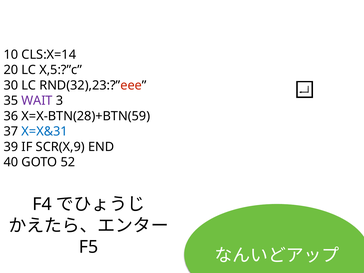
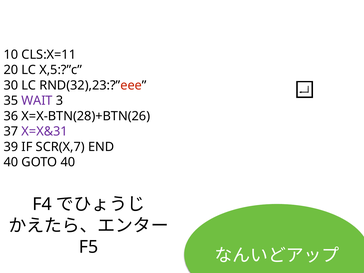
CLS:X=14: CLS:X=14 -> CLS:X=11 (49, 55)
X=X-BTN(28)+BTN(59: X=X-BTN(28)+BTN(59 -> X=X-BTN(28)+BTN(26 (86, 116)
X=X&31 colour: blue -> purple (45, 131)
SCR(X,9: SCR(X,9 -> SCR(X,7 (60, 147)
GOTO 52: 52 -> 40 (68, 162)
